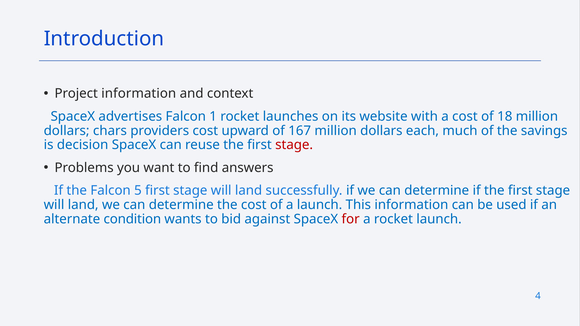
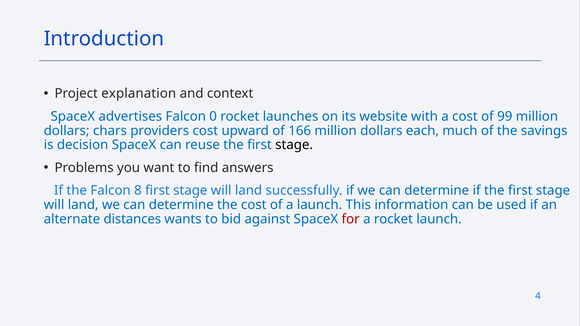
Project information: information -> explanation (139, 94)
1: 1 -> 0 (213, 116)
18: 18 -> 99 (505, 116)
167: 167 -> 166 (300, 131)
stage colour: red -> black (294, 145)
5: 5 -> 8 (138, 191)
condition: condition -> distances (132, 219)
